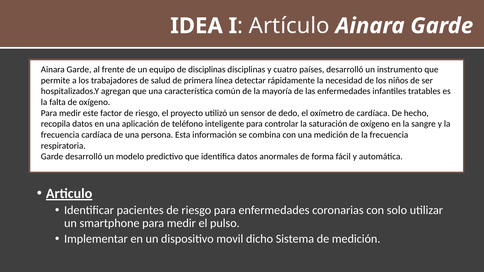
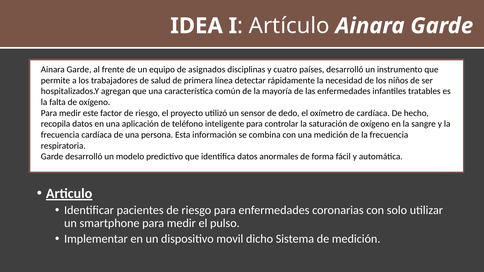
de disciplinas: disciplinas -> asignados (207, 70)
